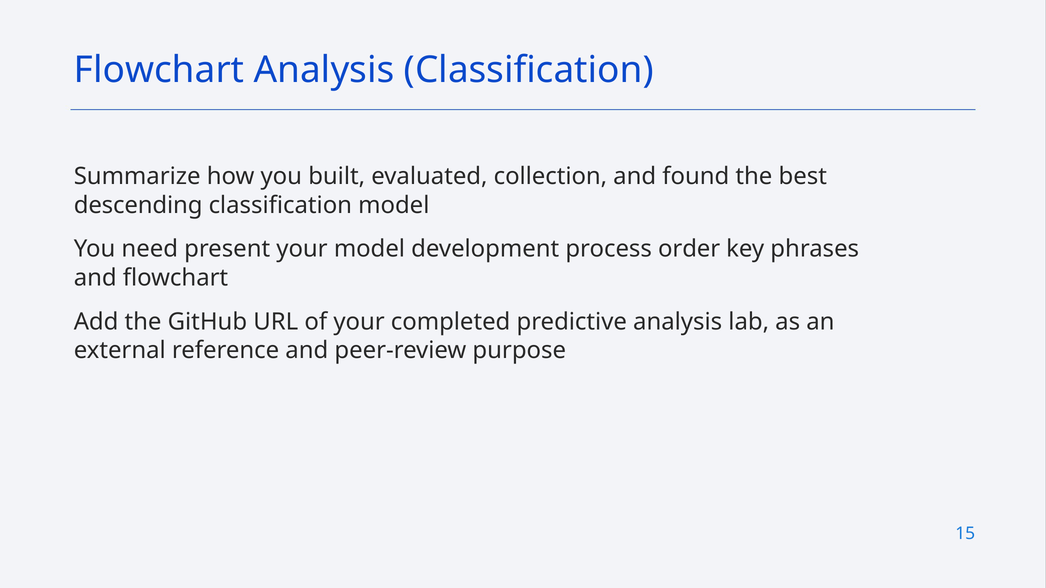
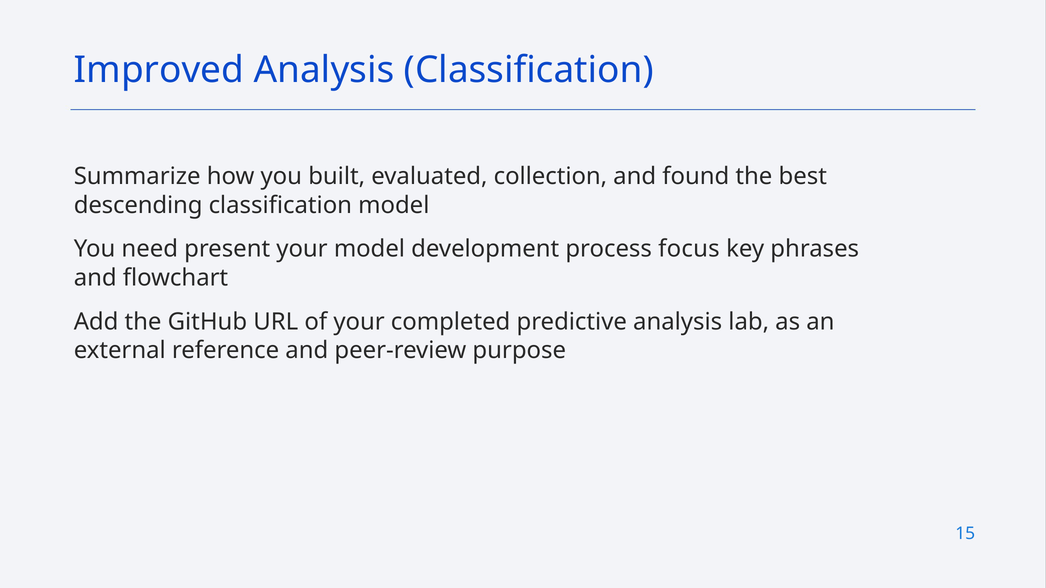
Flowchart: Flowchart -> Improved (159, 70)
order: order -> focus (689, 249)
